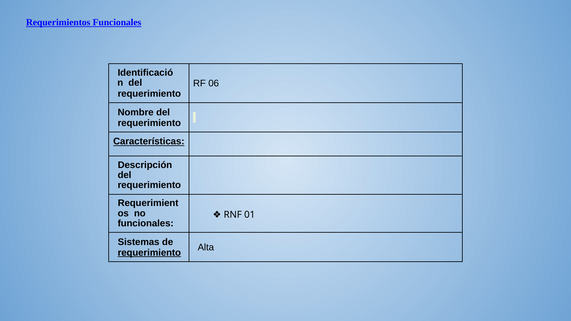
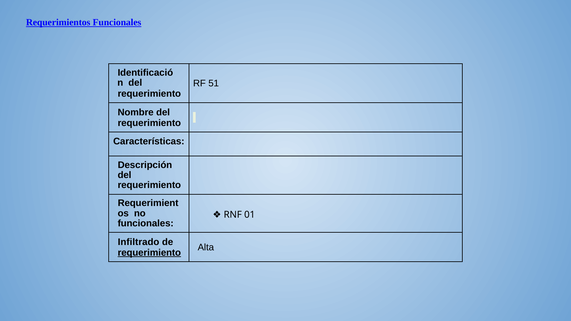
06: 06 -> 51 (214, 84)
Características underline: present -> none (149, 142)
Sistemas: Sistemas -> Infiltrado (139, 242)
